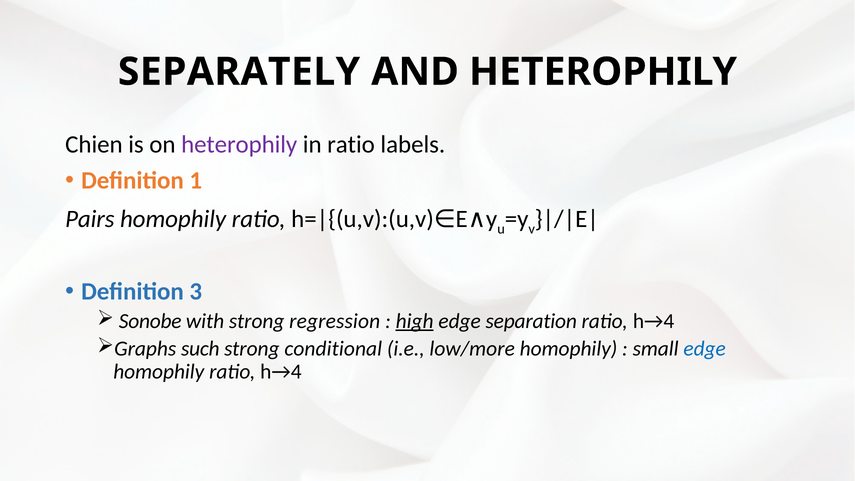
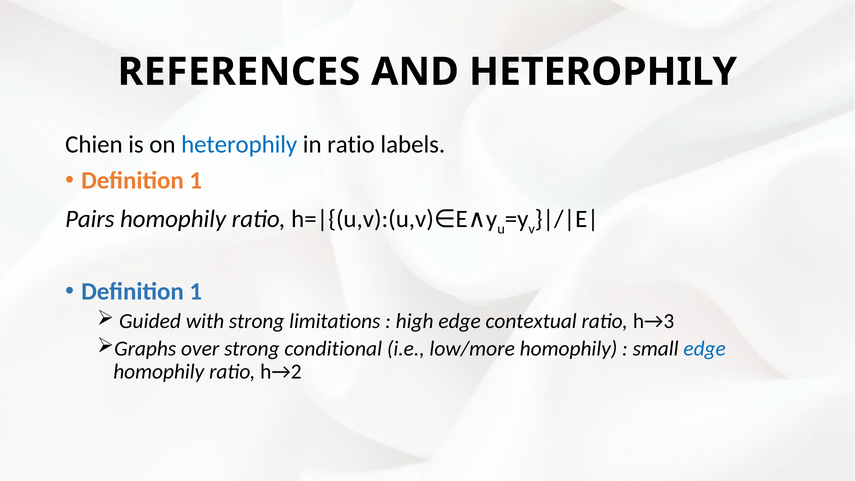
SEPARATELY: SEPARATELY -> REFERENCES (239, 72)
heterophily colour: purple -> blue (239, 145)
3: 3 -> 1 (196, 292)
Sonobe: Sonobe -> Guided (150, 321)
regression: regression -> limitations (335, 321)
high underline: present -> none (415, 321)
separation: separation -> contextual (531, 321)
h→4: h→4 -> h→3 (654, 321)
such: such -> over (200, 349)
homophily ratio h→4: h→4 -> h→2 (281, 372)
